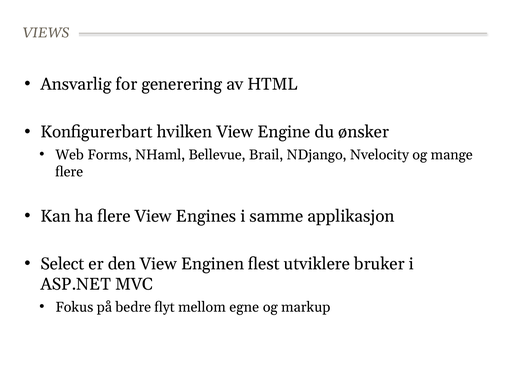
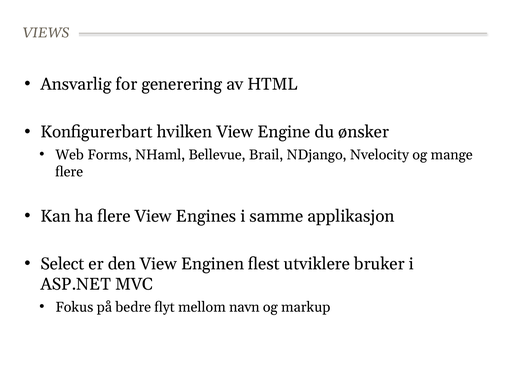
egne: egne -> navn (244, 307)
